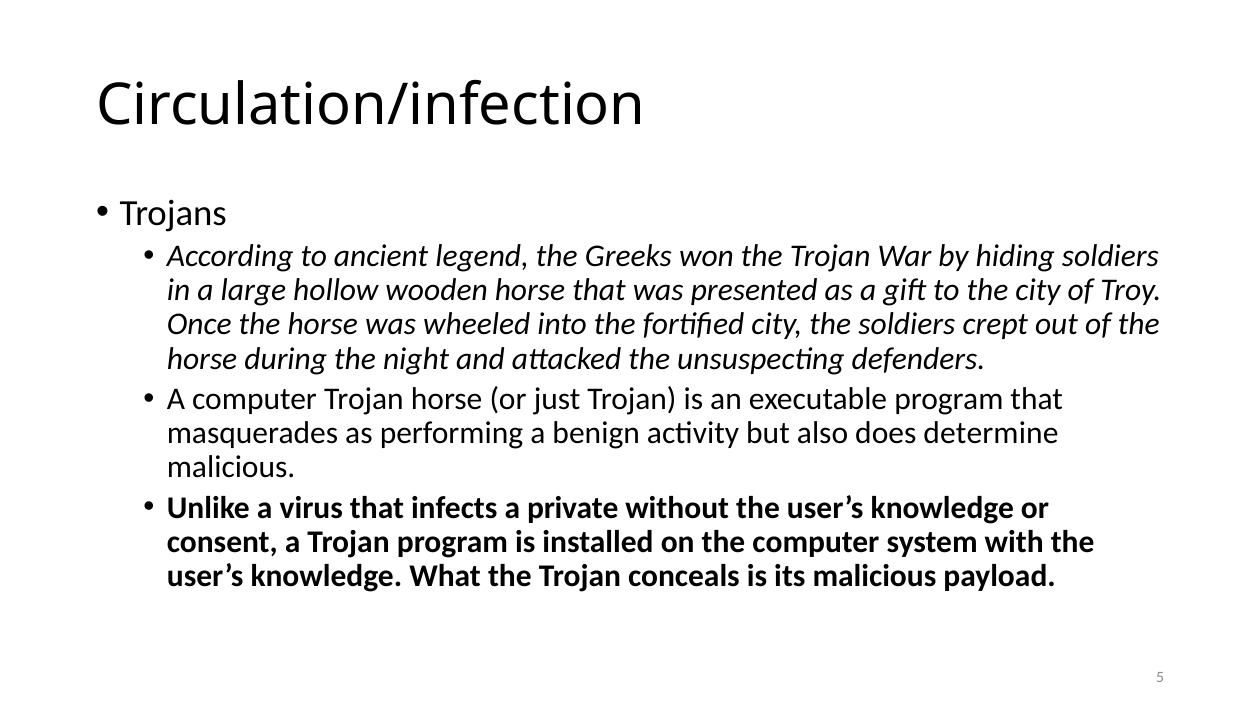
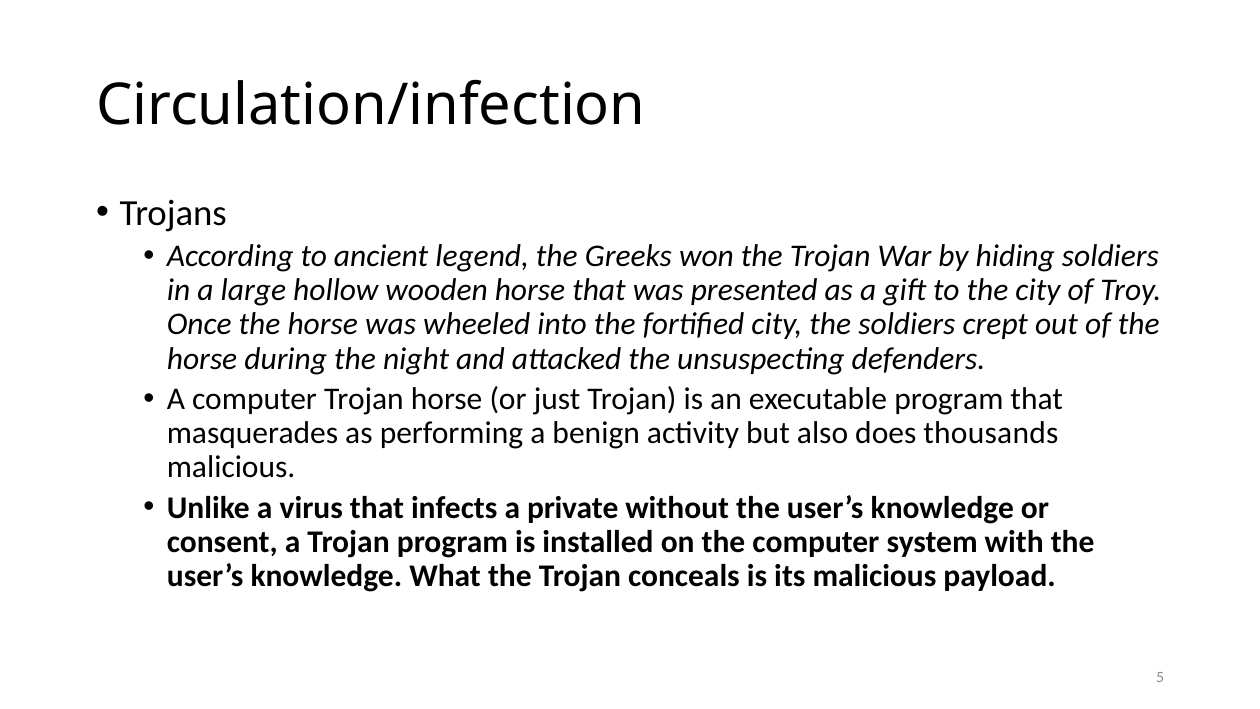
determine: determine -> thousands (991, 433)
